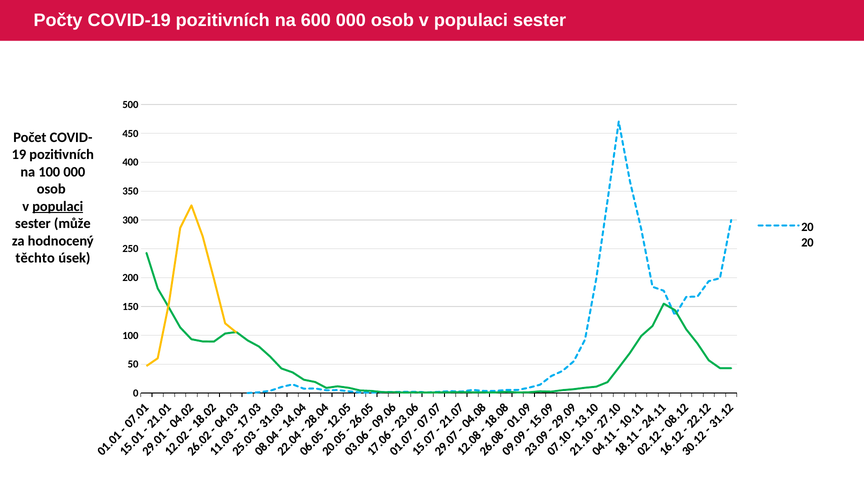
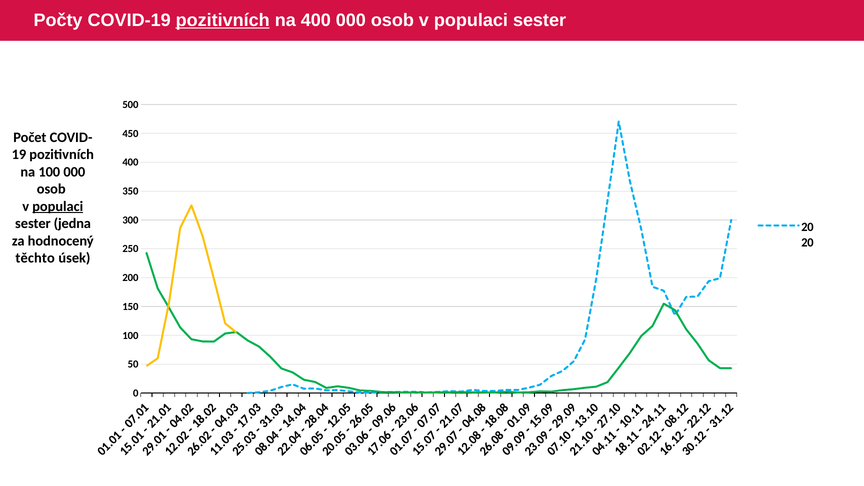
pozitivních underline: none -> present (223, 20)
na 600: 600 -> 400 (316, 20)
může: může -> jedna (72, 224)
